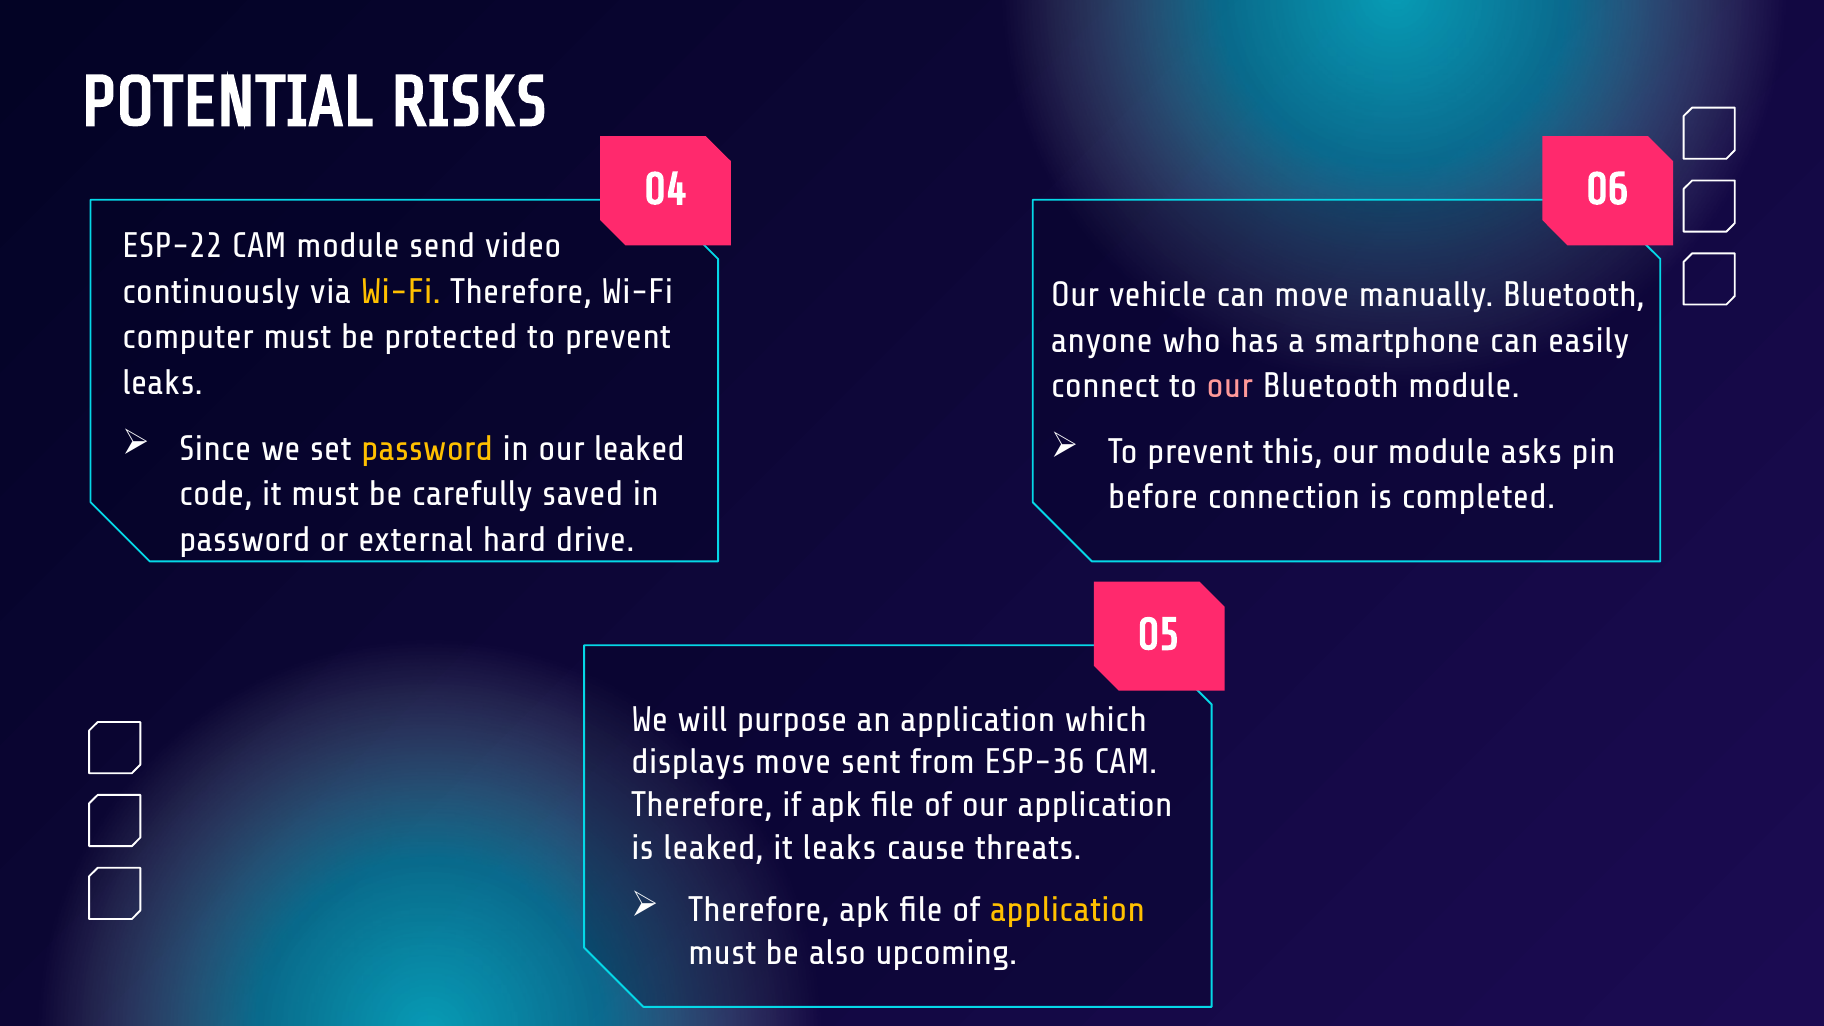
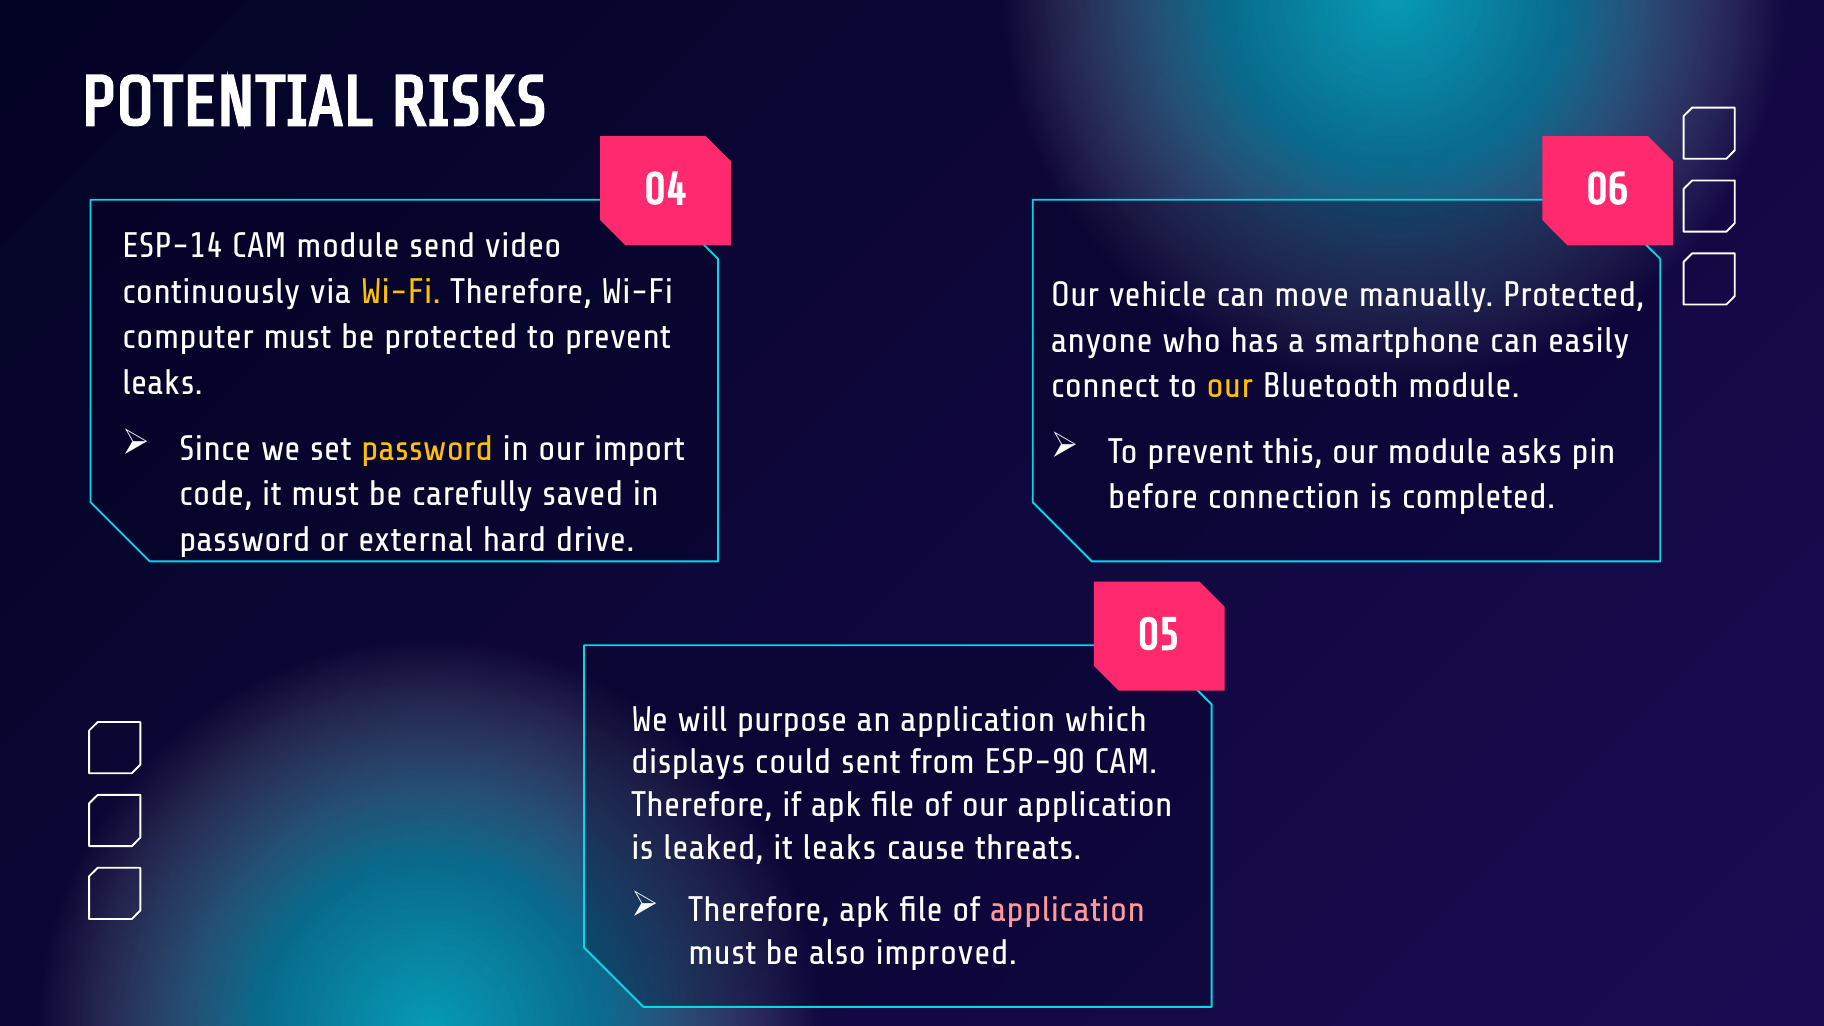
ESP-22: ESP-22 -> ESP-14 (172, 246)
manually Bluetooth: Bluetooth -> Protected (1574, 295)
our colour: pink -> yellow (1230, 386)
our leaked: leaked -> import (639, 448)
displays move: move -> could (793, 762)
ESP-36: ESP-36 -> ESP-90 (1035, 762)
application colour: yellow -> pink (1067, 910)
upcoming: upcoming -> improved (946, 953)
